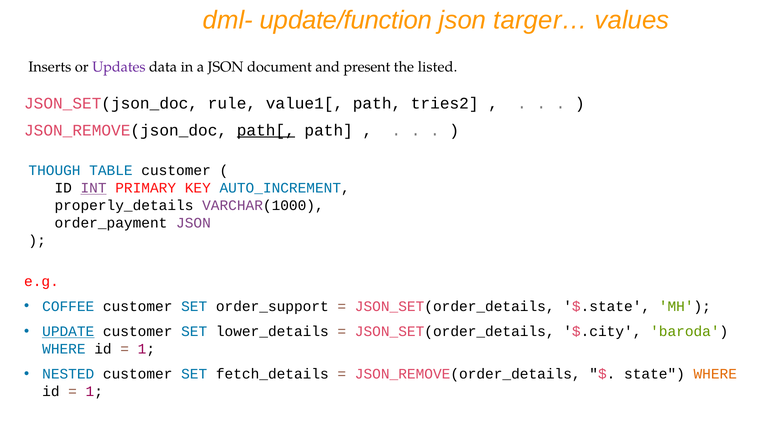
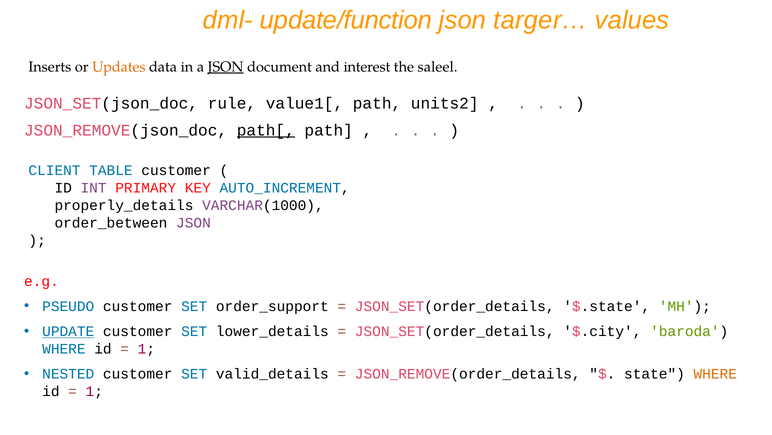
Updates colour: purple -> orange (119, 67)
JSON underline: none -> present (226, 67)
present: present -> interest (367, 67)
listed: listed -> saleel (438, 67)
tries2: tries2 -> units2 (445, 103)
THOUGH: THOUGH -> CLIENT (55, 170)
INT underline: present -> none (94, 188)
order_payment: order_payment -> order_between (111, 222)
COFFEE: COFFEE -> PSEUDO (68, 306)
fetch_details: fetch_details -> valid_details (272, 373)
